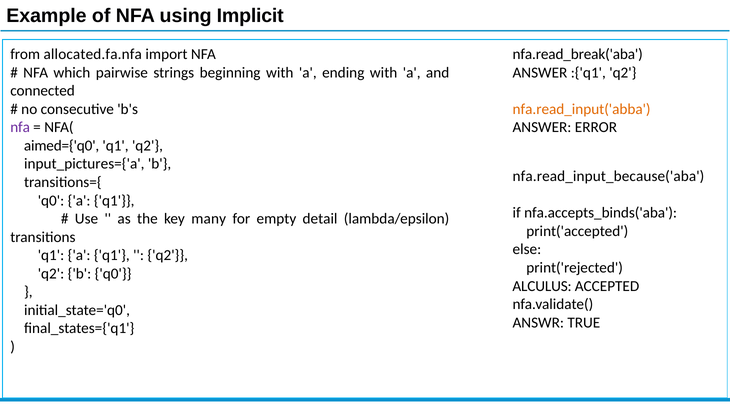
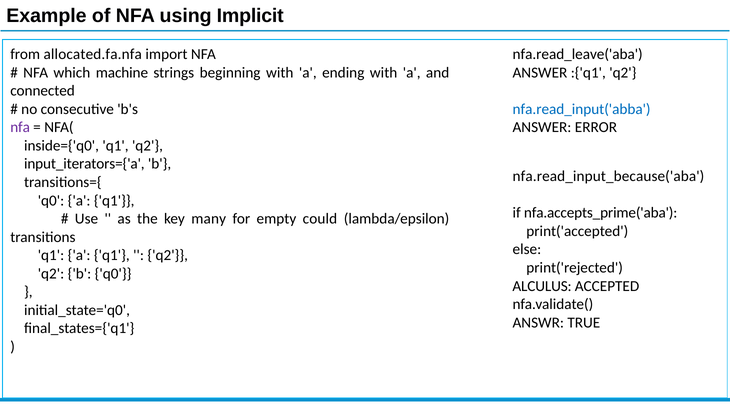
nfa.read_break('aba: nfa.read_break('aba -> nfa.read_leave('aba (578, 54)
pairwise: pairwise -> machine (122, 72)
nfa.read_input('abba colour: orange -> blue (582, 109)
aimed={'q0: aimed={'q0 -> inside={'q0 (62, 146)
input_pictures={'a: input_pictures={'a -> input_iterators={'a (84, 164)
nfa.accepts_binds('aba: nfa.accepts_binds('aba -> nfa.accepts_prime('aba (601, 213)
detail: detail -> could (320, 219)
